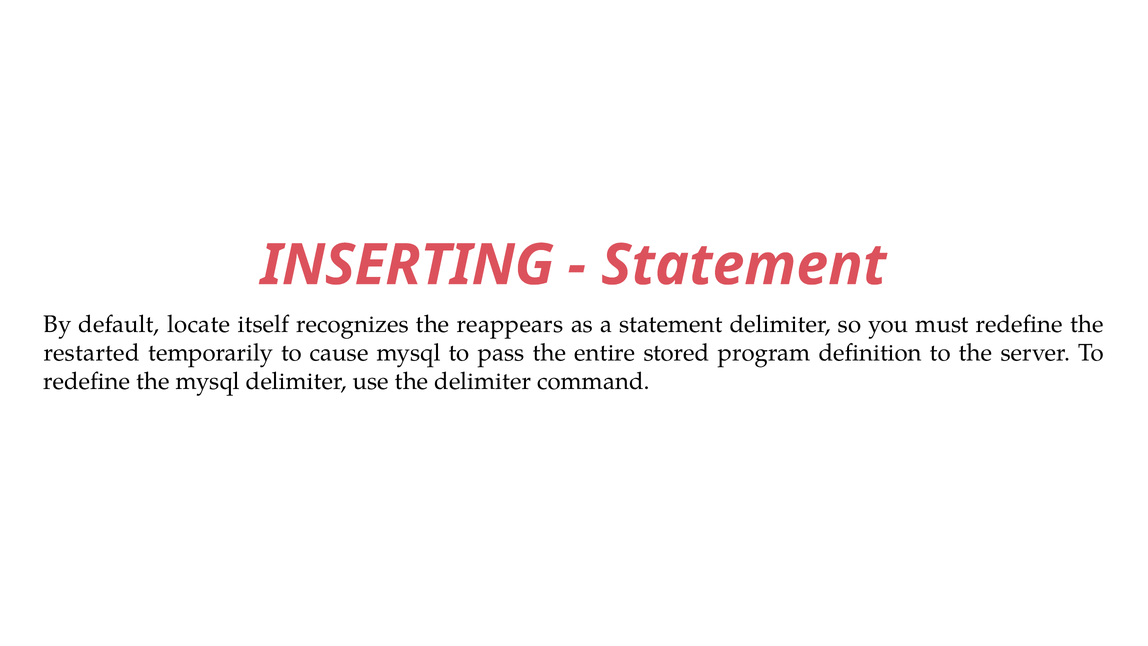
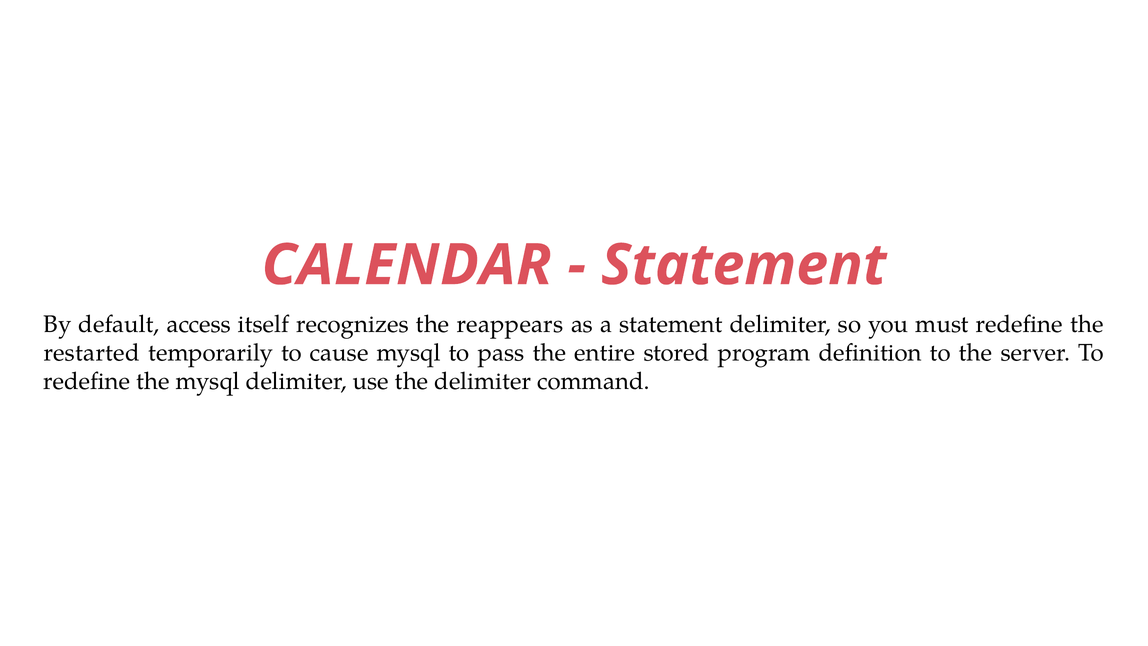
INSERTING: INSERTING -> CALENDAR (407, 265)
locate: locate -> access (199, 324)
